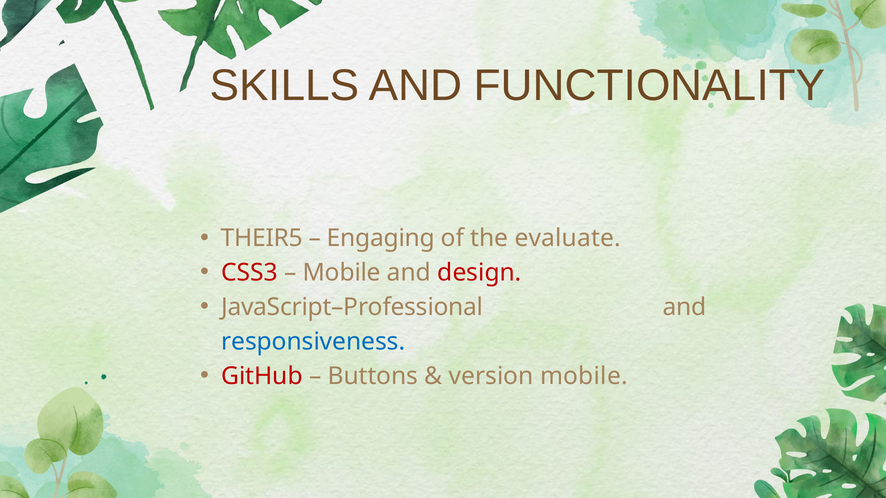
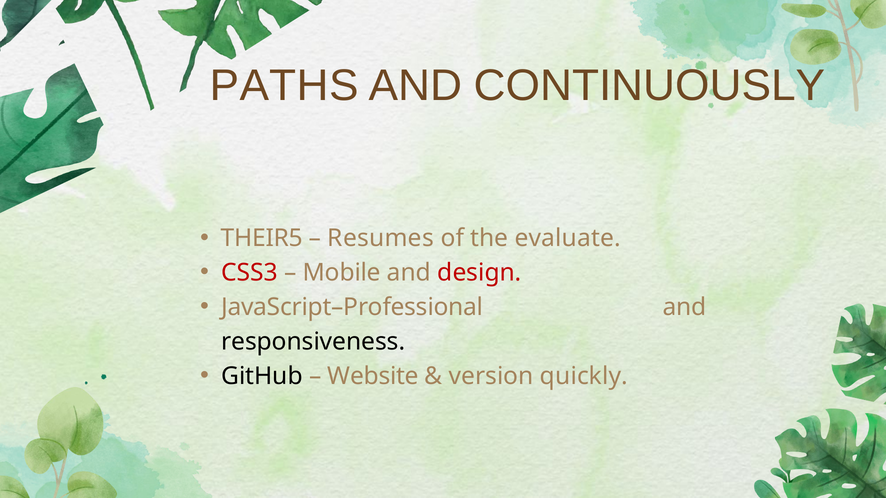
SKILLS: SKILLS -> PATHS (284, 86)
FUNCTIONALITY: FUNCTIONALITY -> CONTINUOUSLY (650, 86)
Engaging: Engaging -> Resumes (381, 238)
responsiveness colour: blue -> black (313, 342)
GitHub colour: red -> black (262, 376)
Buttons: Buttons -> Website (373, 376)
version mobile: mobile -> quickly (584, 376)
